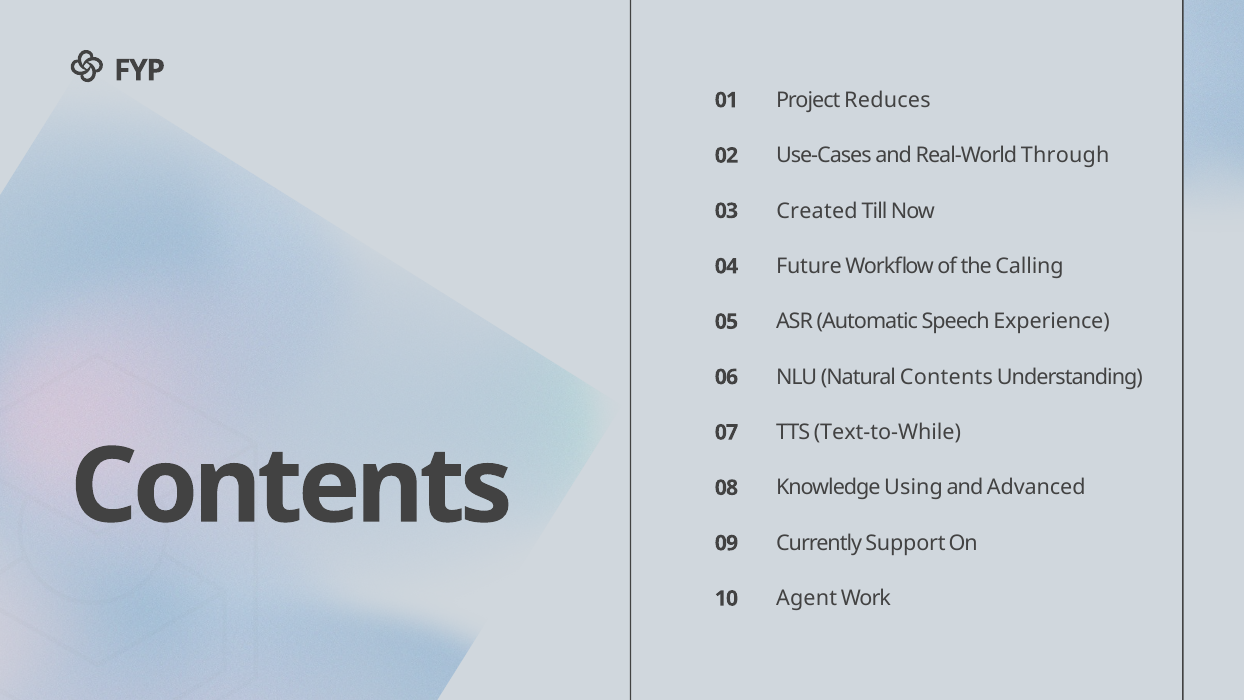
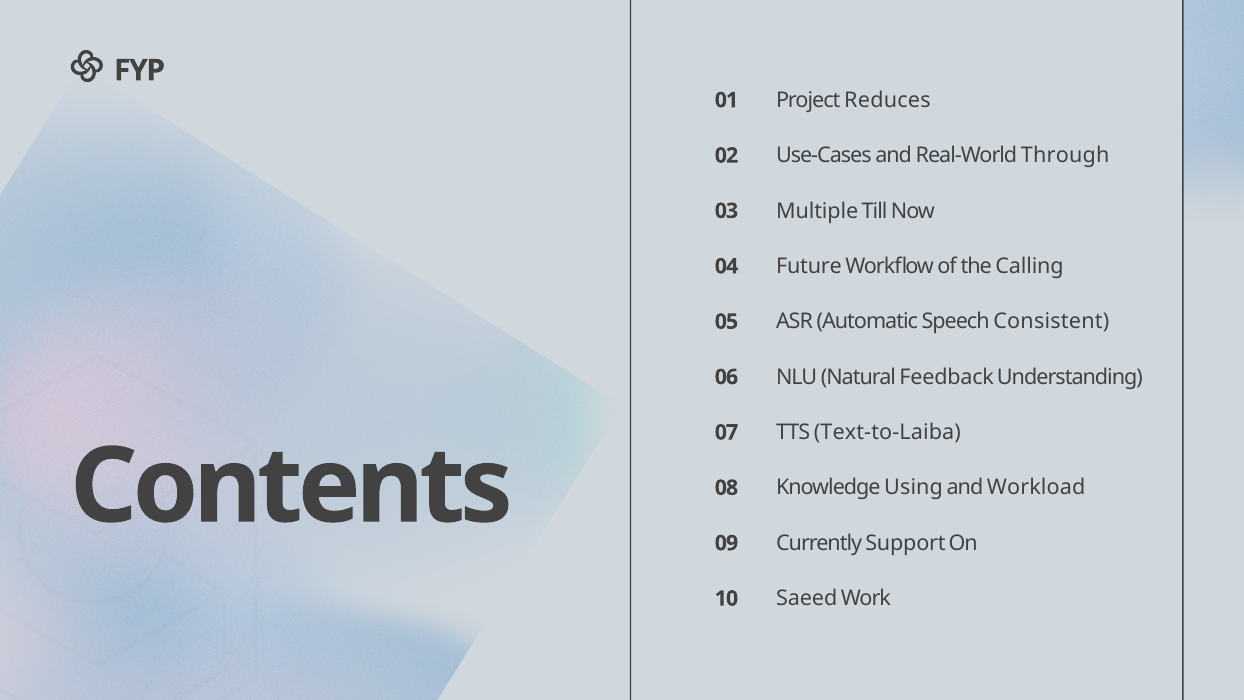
Created: Created -> Multiple (817, 211)
Experience: Experience -> Consistent (1051, 322)
Natural Contents: Contents -> Feedback (947, 377)
Text-to-While: Text-to-While -> Text-to-Laiba (887, 432)
Advanced: Advanced -> Workload (1036, 488)
Agent: Agent -> Saeed (807, 598)
